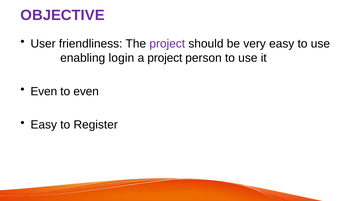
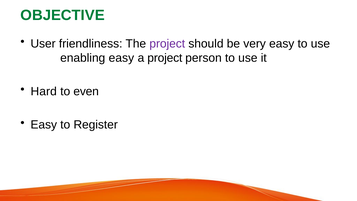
OBJECTIVE colour: purple -> green (63, 15)
enabling login: login -> easy (121, 58)
Even: Even -> Hard (44, 91)
